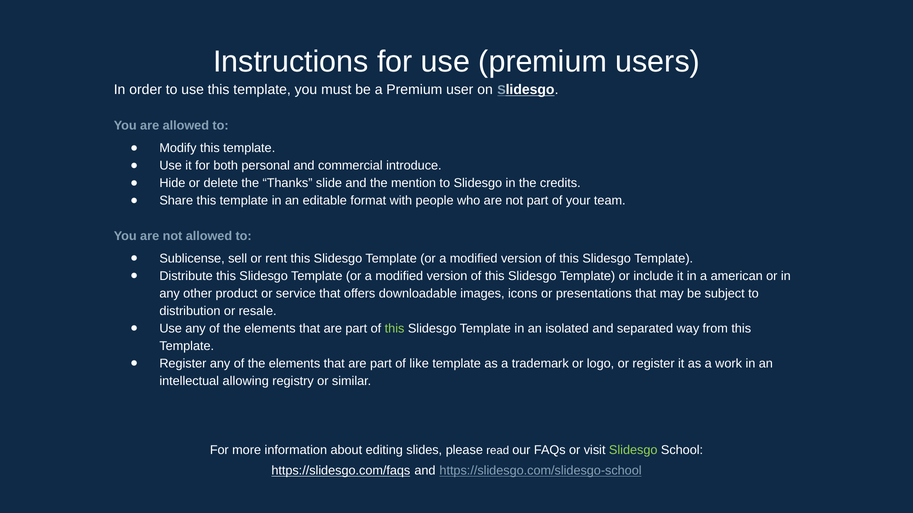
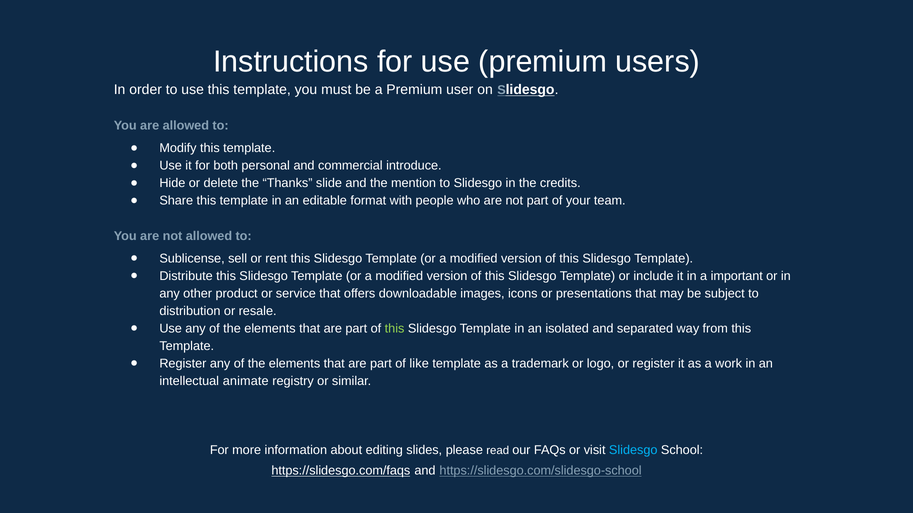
american: american -> important (737, 276)
allowing: allowing -> animate (246, 381)
Slidesgo colour: light green -> light blue (633, 451)
